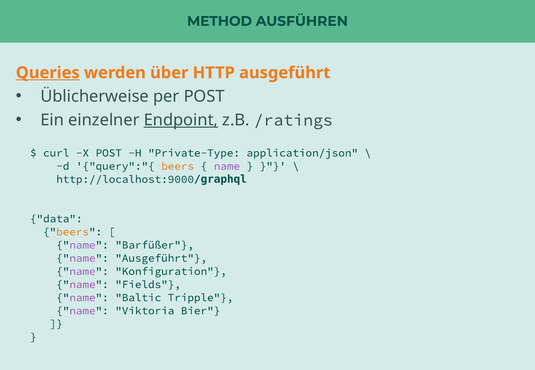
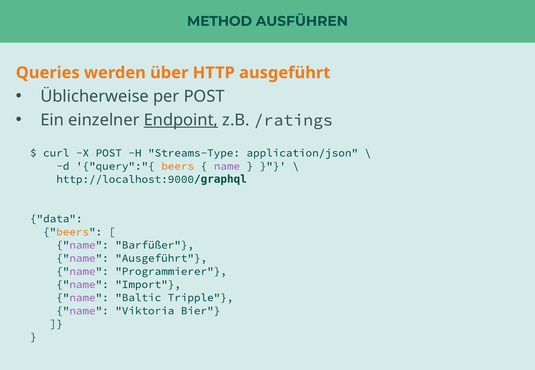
Queries underline: present -> none (48, 73)
Private-Type: Private-Type -> Streams-Type (194, 153)
Konfiguration: Konfiguration -> Programmierer (171, 272)
Fields: Fields -> Import (148, 285)
